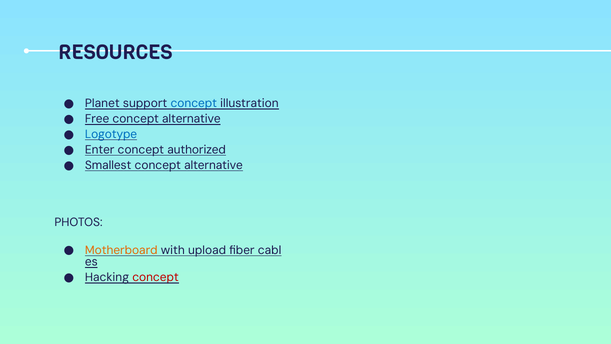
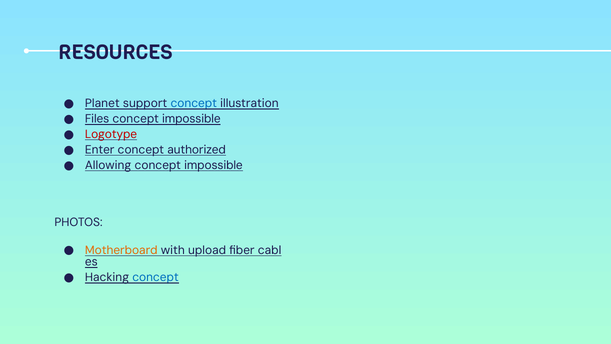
Free: Free -> Files (97, 119)
alternative: alternative -> impossible (191, 119)
Logotype colour: blue -> red (111, 134)
Smallest: Smallest -> Allowing (108, 165)
alternative: alternative -> impossible (213, 165)
concept colour: red -> blue (155, 277)
